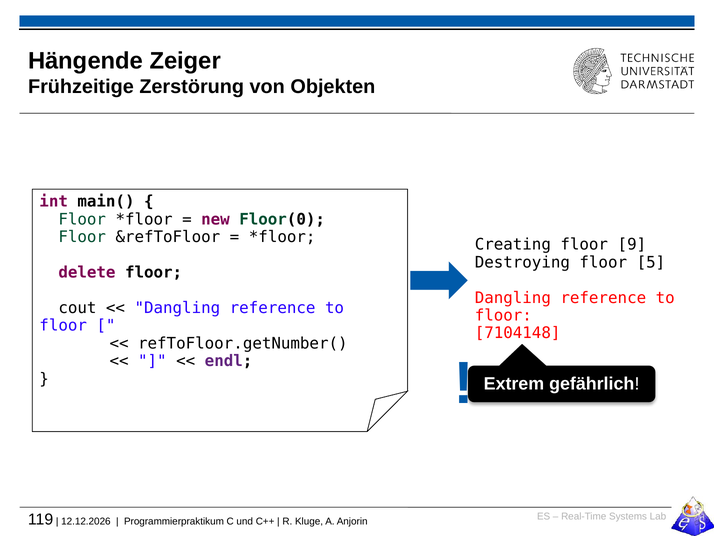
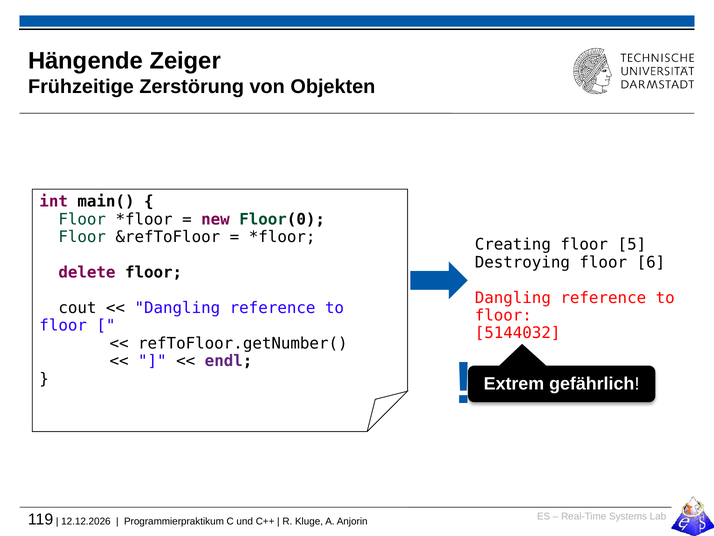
9: 9 -> 5 (632, 244)
5: 5 -> 6 (651, 262)
7104148: 7104148 -> 5144032 (518, 333)
